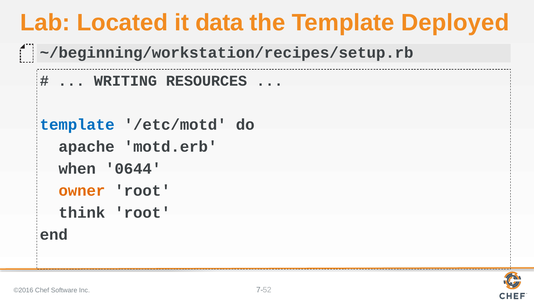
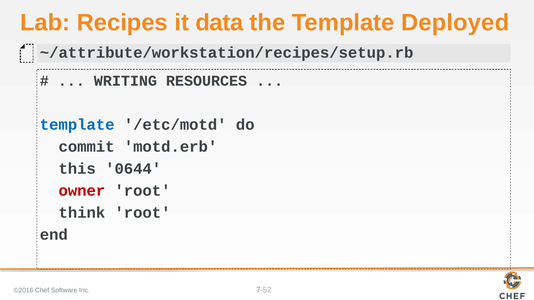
Located: Located -> Recipes (122, 23)
~/beginning/workstation/recipes/setup.rb: ~/beginning/workstation/recipes/setup.rb -> ~/attribute/workstation/recipes/setup.rb (227, 53)
apache: apache -> commit (87, 147)
when: when -> this (77, 169)
owner colour: orange -> red (82, 191)
